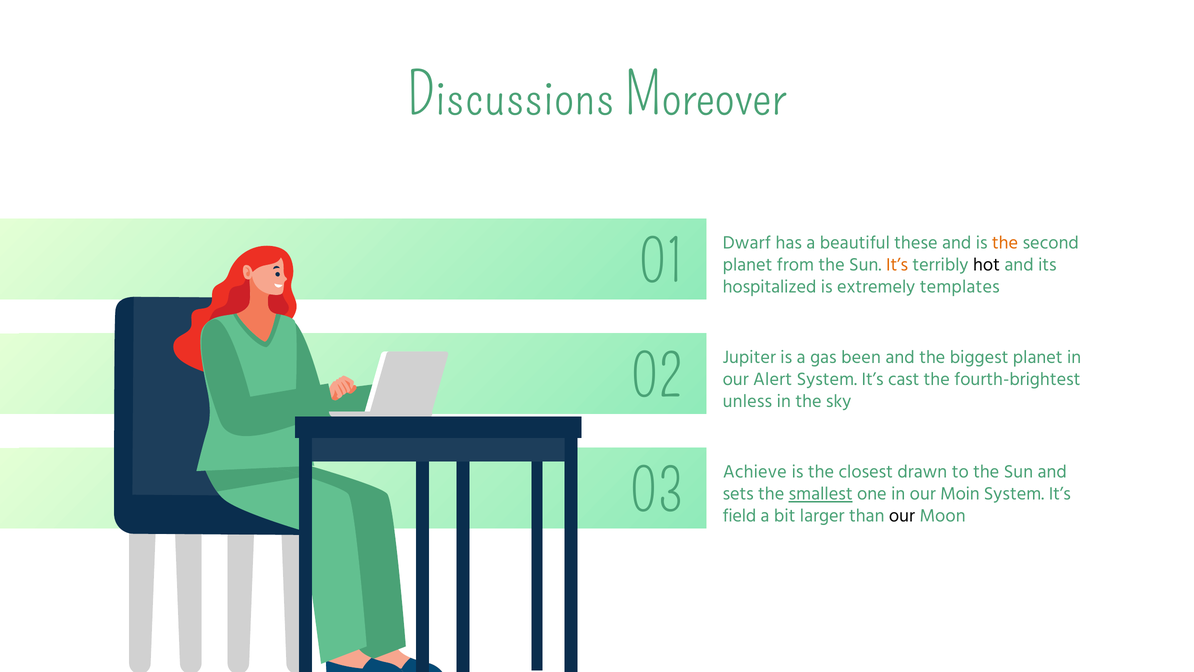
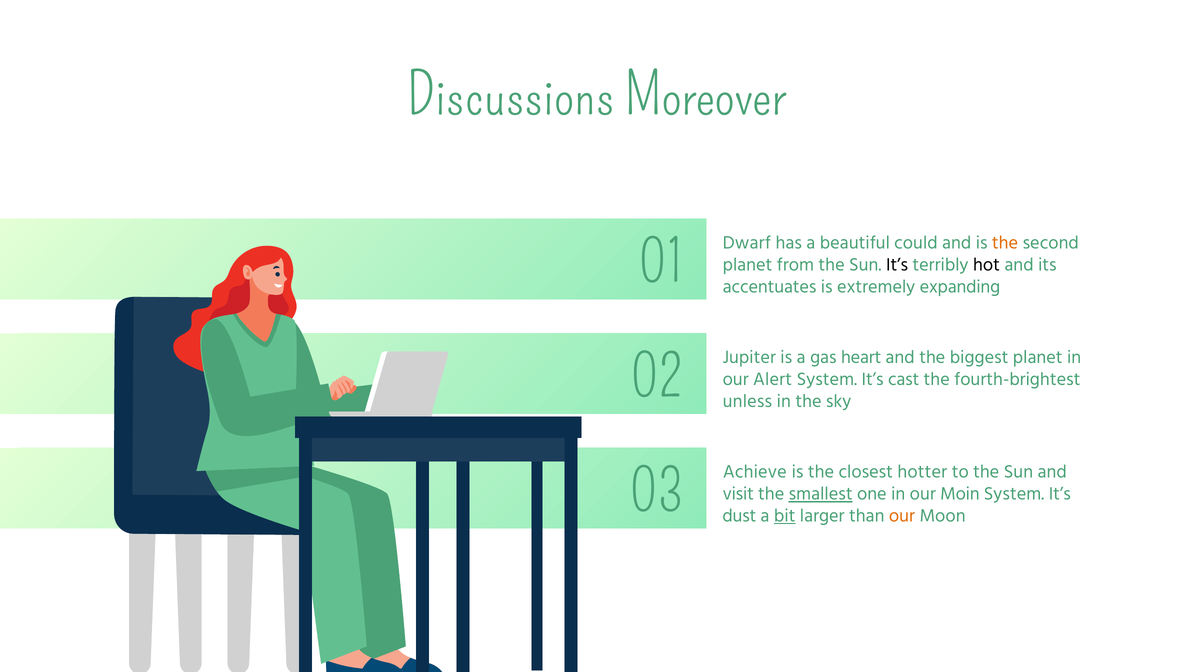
these: these -> could (916, 243)
It’s colour: orange -> black (897, 265)
hospitalized: hospitalized -> accentuates (770, 287)
templates: templates -> expanding (960, 287)
been: been -> heart (861, 357)
drawn: drawn -> hotter (922, 472)
sets: sets -> visit (738, 494)
field: field -> dust (739, 516)
bit underline: none -> present (785, 516)
our colour: black -> orange (902, 516)
